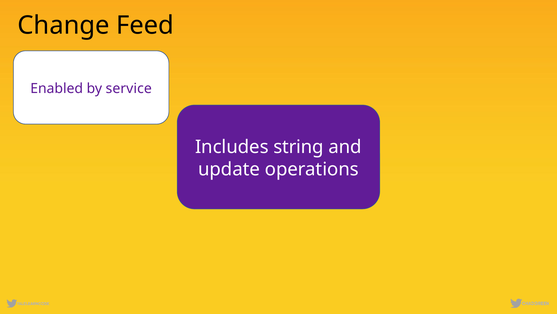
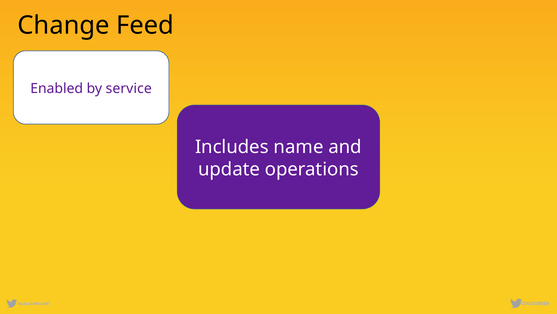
string: string -> name (298, 147)
